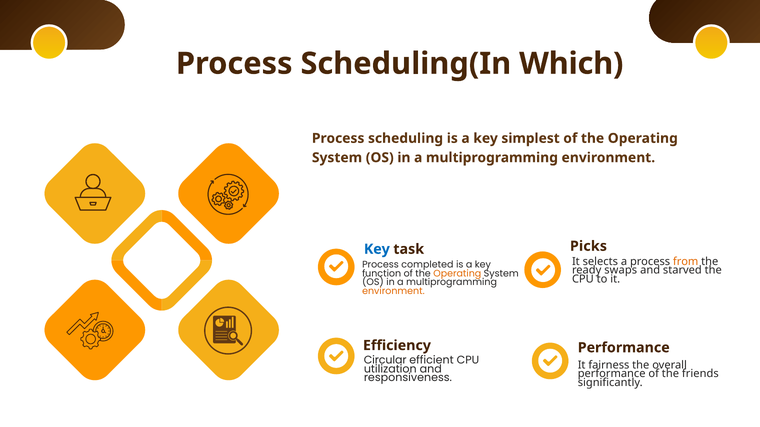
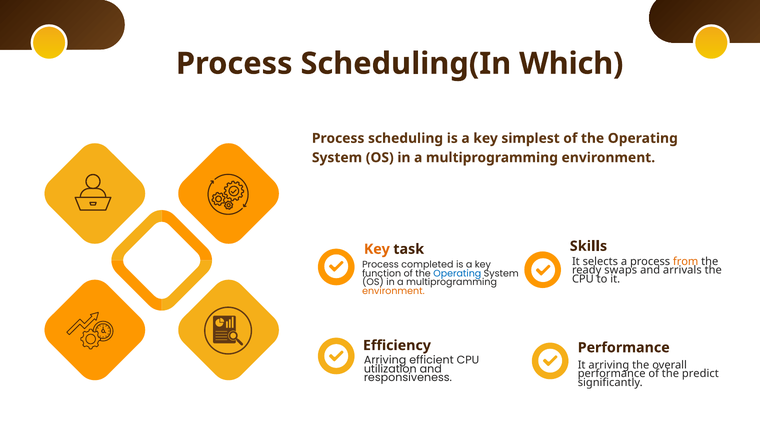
Picks: Picks -> Skills (588, 246)
Key colour: blue -> orange (377, 249)
starved: starved -> arrivals (682, 271)
Operating colour: orange -> blue (457, 274)
Circular: Circular -> Arriving (385, 361)
It fairness: fairness -> arriving (609, 365)
friends: friends -> predict (700, 374)
